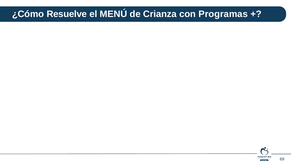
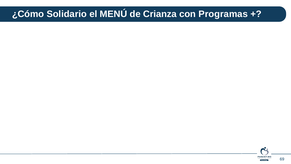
Resuelve: Resuelve -> Solidario (67, 14)
